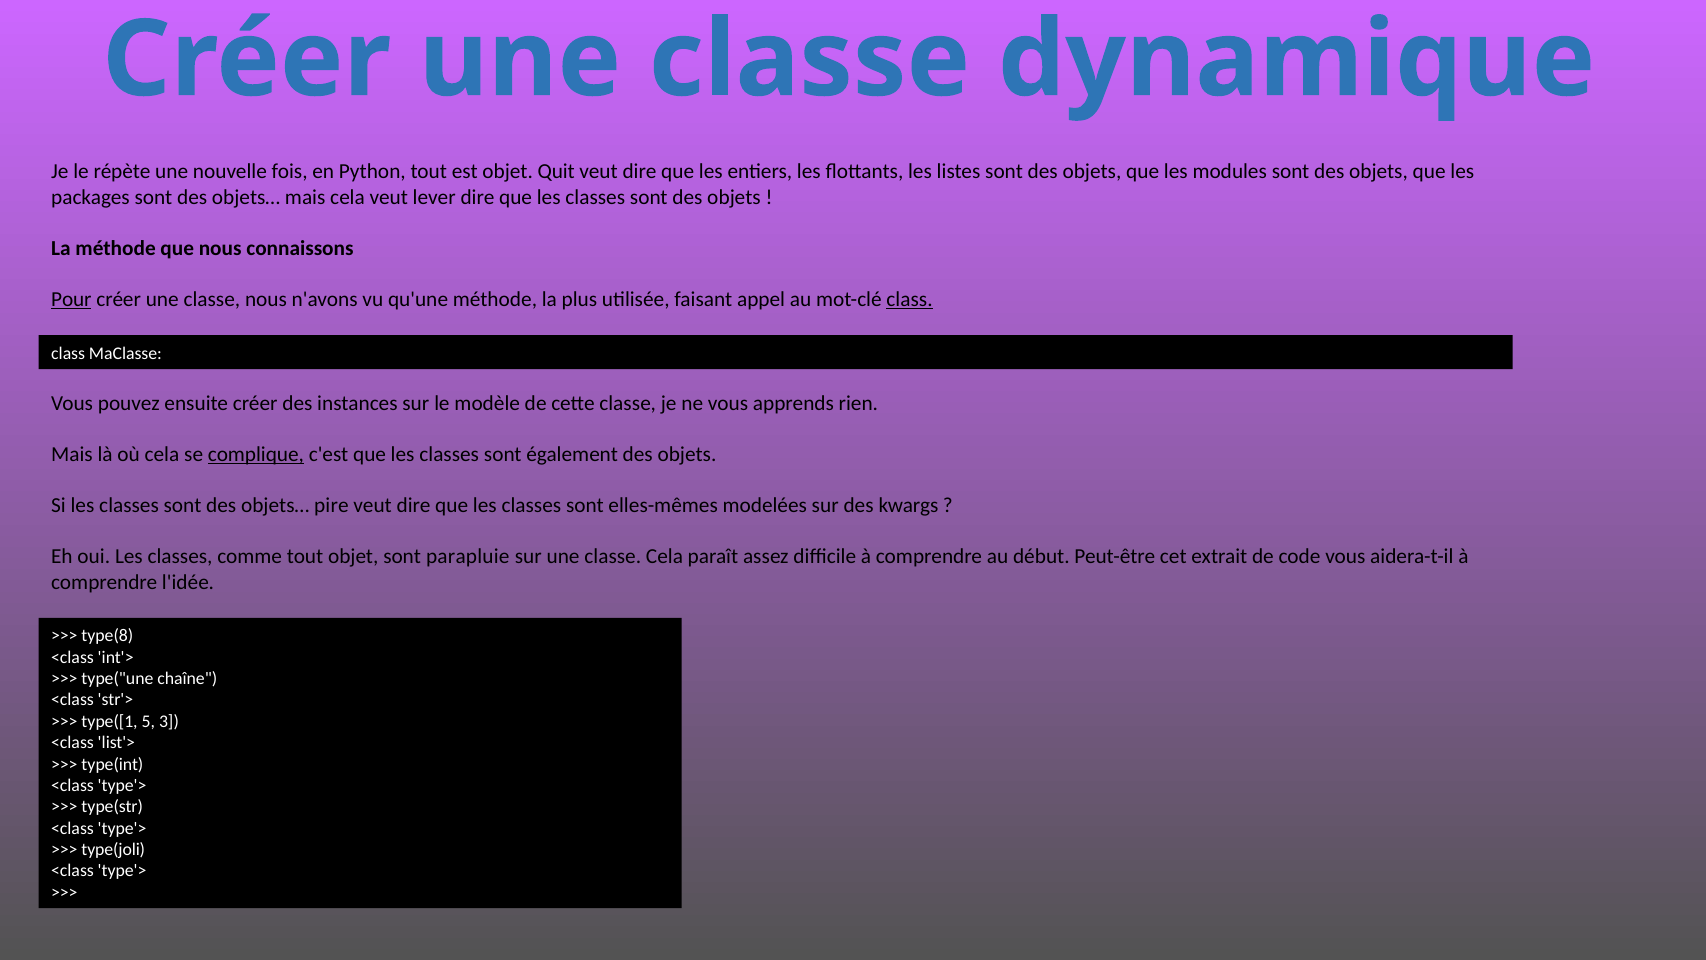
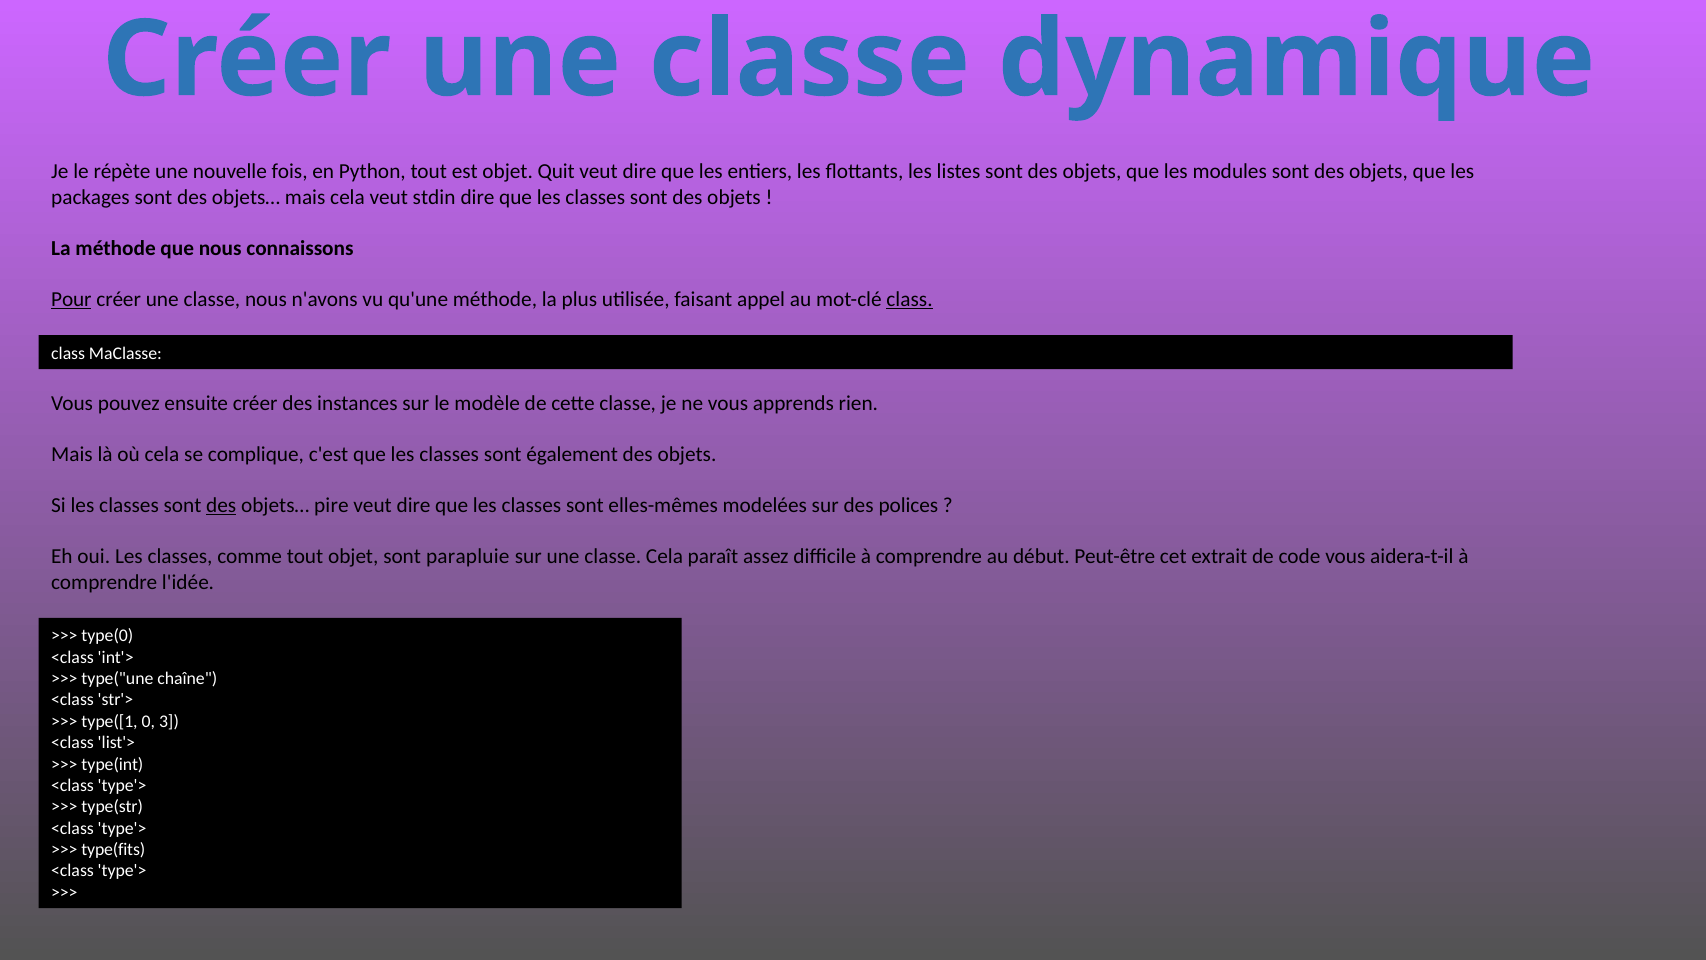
lever: lever -> stdin (434, 197)
complique underline: present -> none (256, 454)
des underline: none -> present (221, 505)
kwargs: kwargs -> polices (908, 505)
type(8: type(8 -> type(0 (107, 636)
5: 5 -> 0 (148, 721)
type(joli: type(joli -> type(fits (113, 849)
